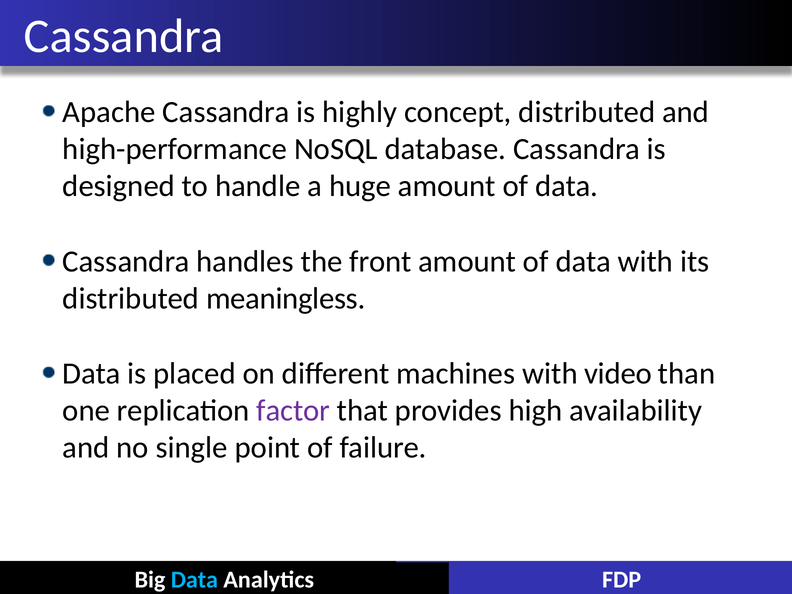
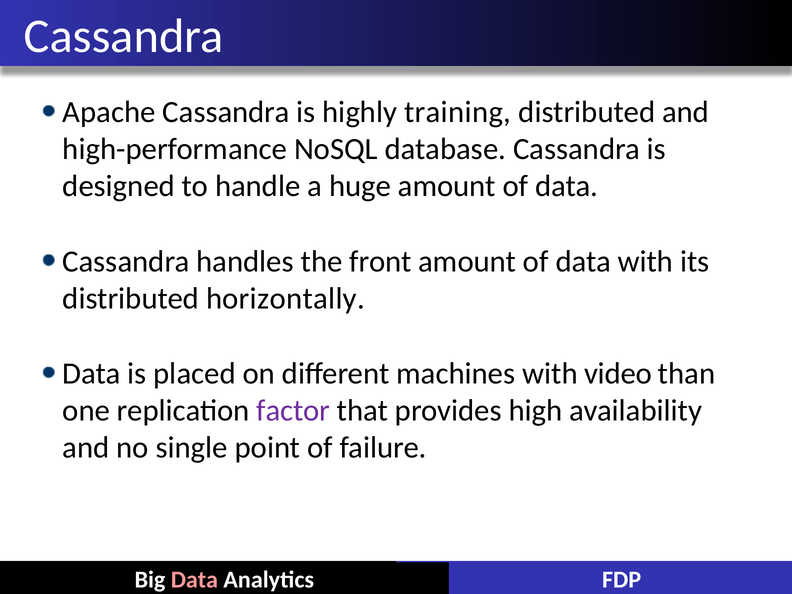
concept: concept -> training (458, 112)
meaningless: meaningless -> horizontally (285, 298)
Data colour: light blue -> pink (194, 580)
